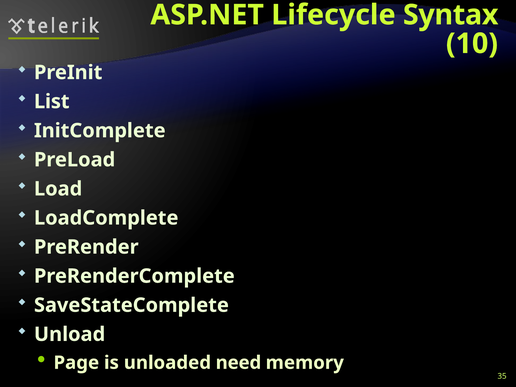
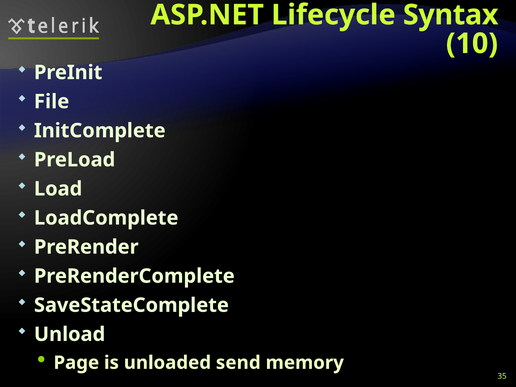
List: List -> File (52, 102)
need: need -> send (238, 363)
